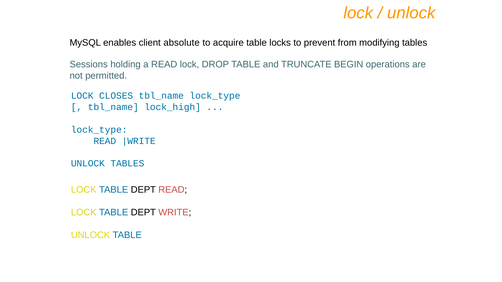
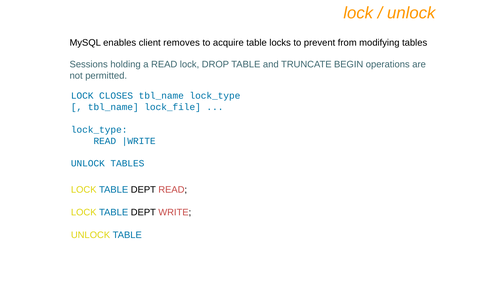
absolute: absolute -> removes (182, 43)
lock_high: lock_high -> lock_file (173, 107)
